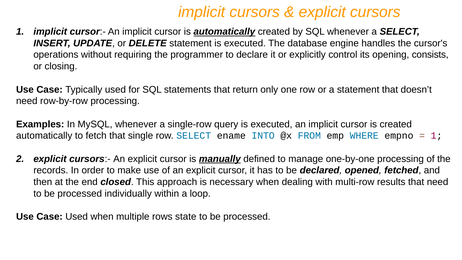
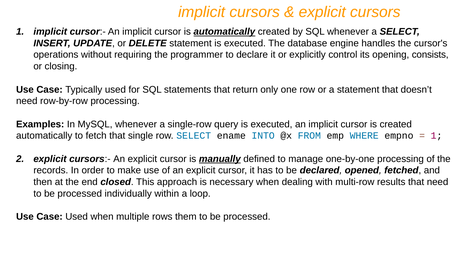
state: state -> them (186, 217)
